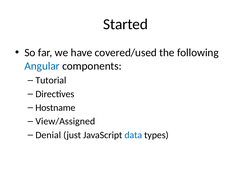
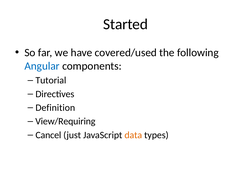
Hostname: Hostname -> Definition (55, 108)
View/Assigned: View/Assigned -> View/Requiring (65, 121)
Denial: Denial -> Cancel (48, 135)
data colour: blue -> orange (133, 135)
